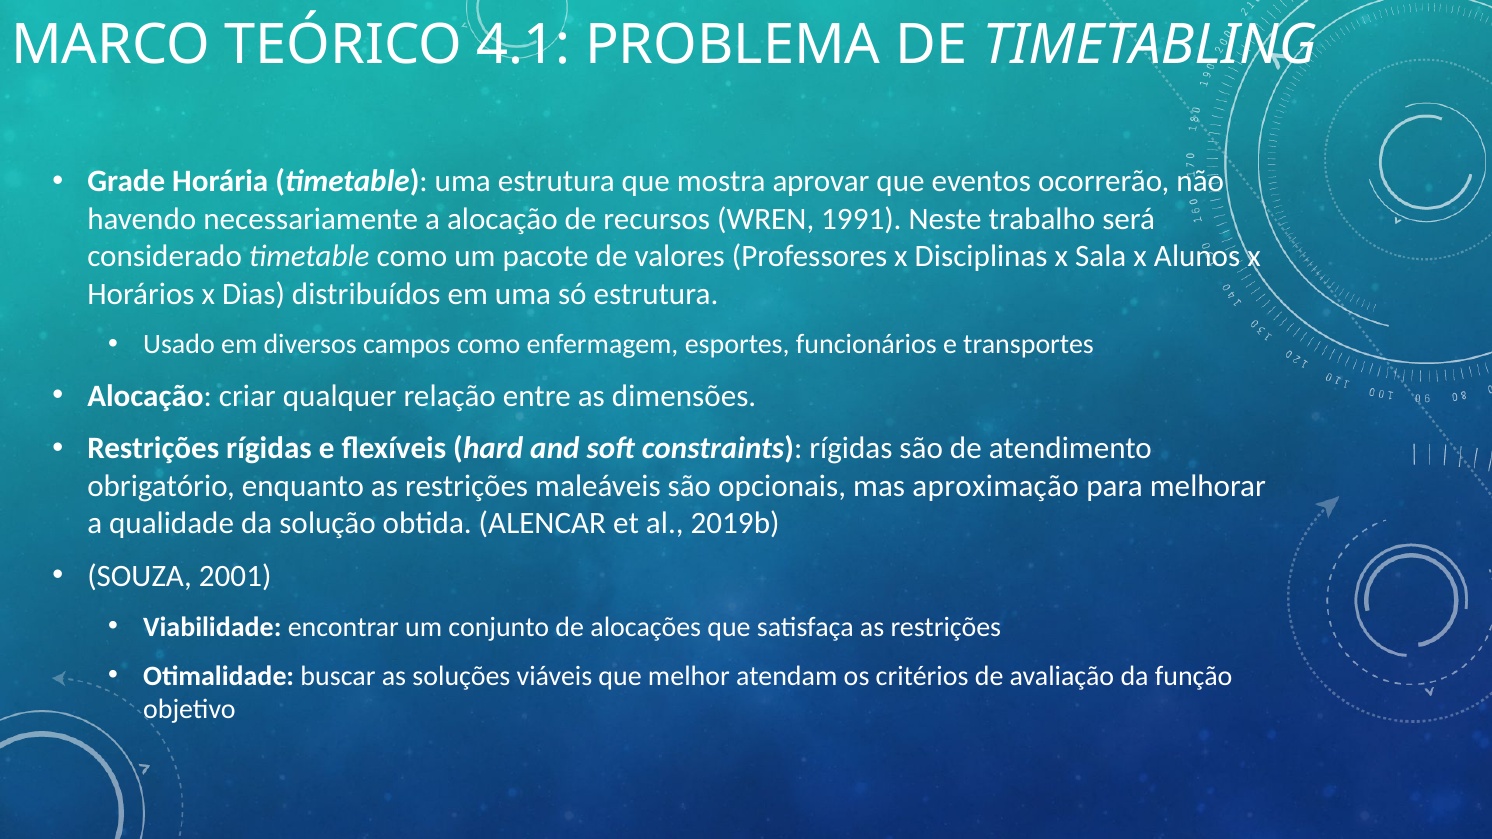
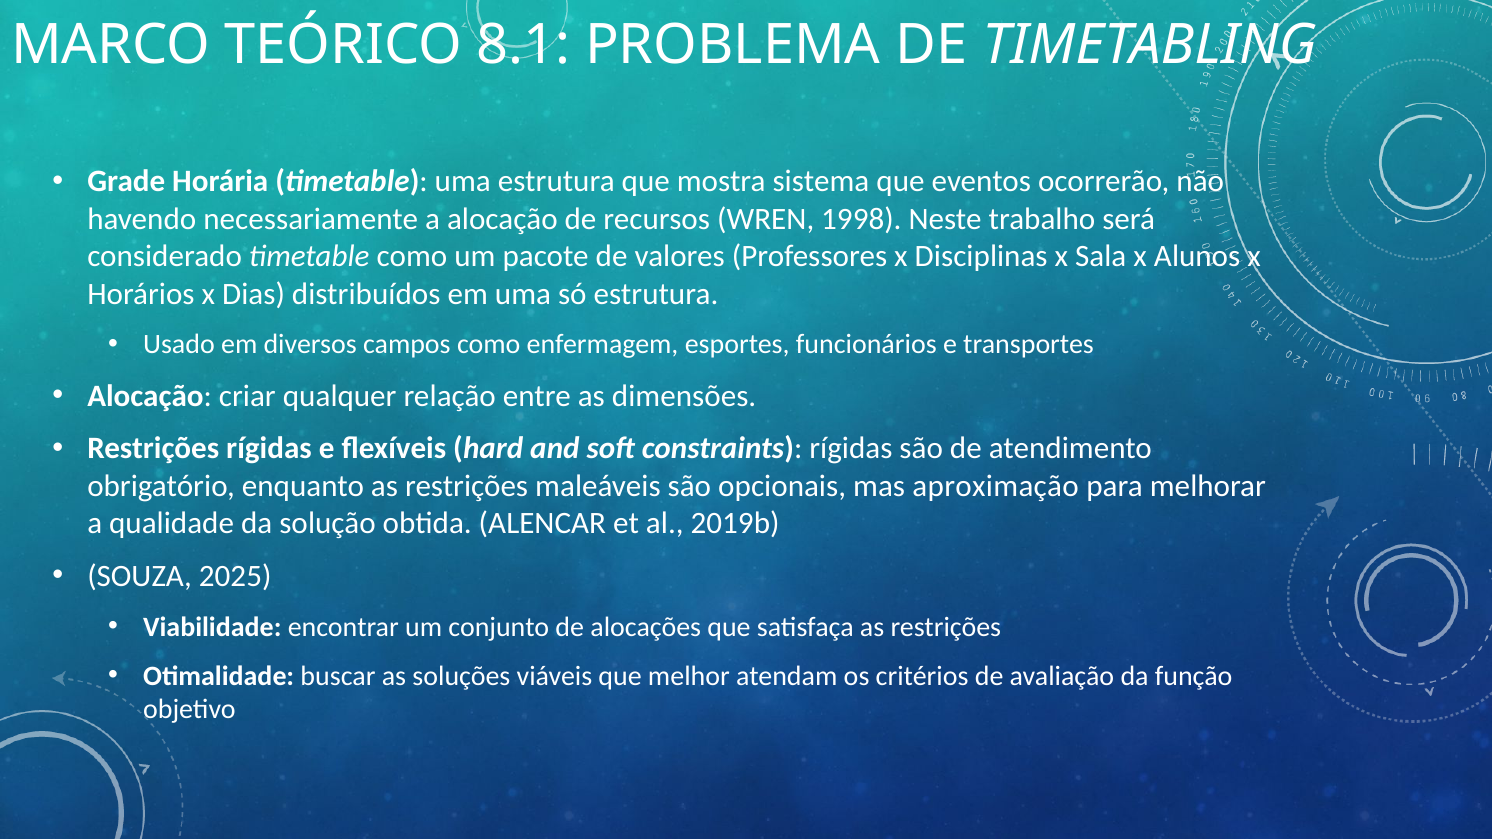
4.1: 4.1 -> 8.1 (524, 45)
aprovar: aprovar -> sistema (821, 182)
1991: 1991 -> 1998 (861, 219)
2001: 2001 -> 2025 (235, 576)
